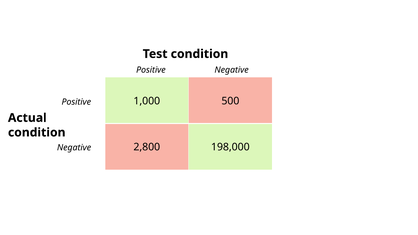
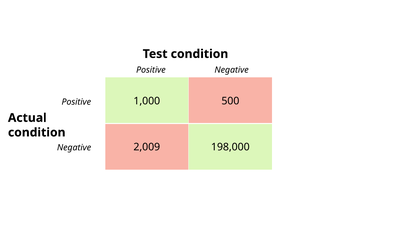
2,800: 2,800 -> 2,009 (147, 147)
